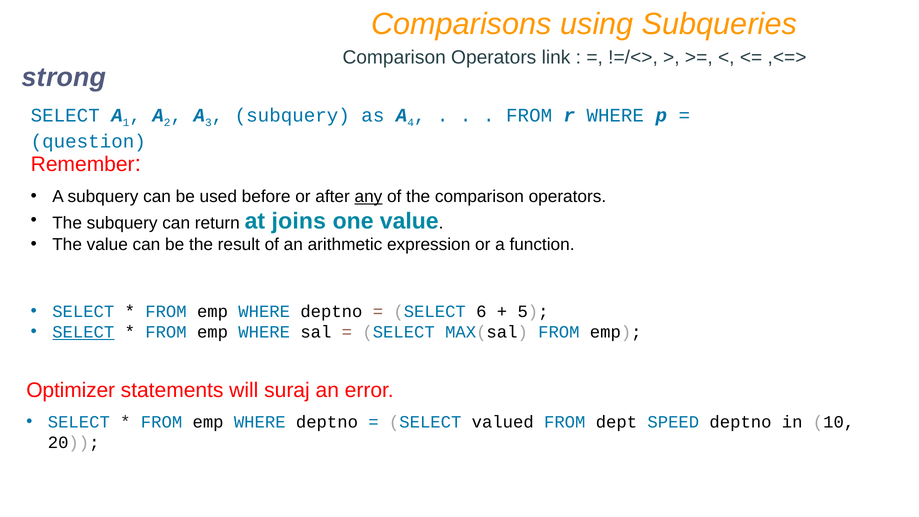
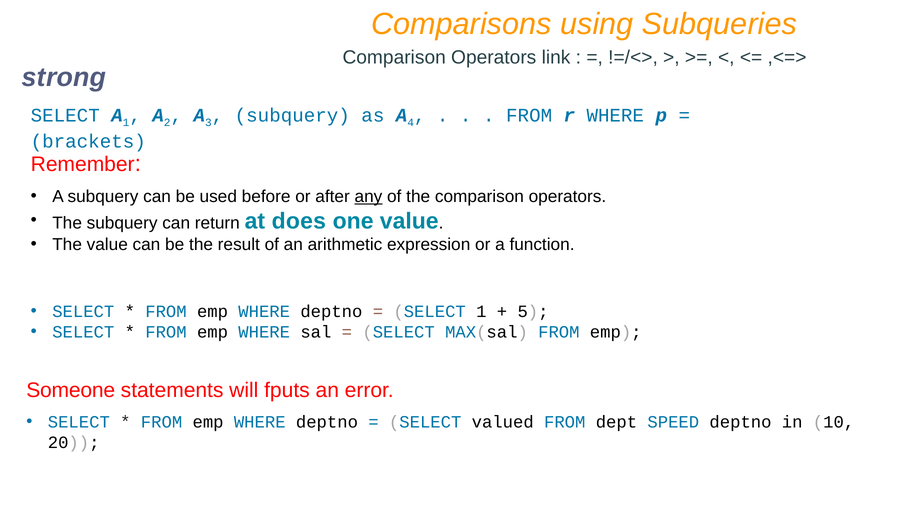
question: question -> brackets (88, 141)
joins: joins -> does (299, 221)
SELECT 6: 6 -> 1 (481, 312)
SELECT underline: present -> none (83, 332)
Optimizer: Optimizer -> Someone (71, 390)
suraj: suraj -> fputs (287, 390)
